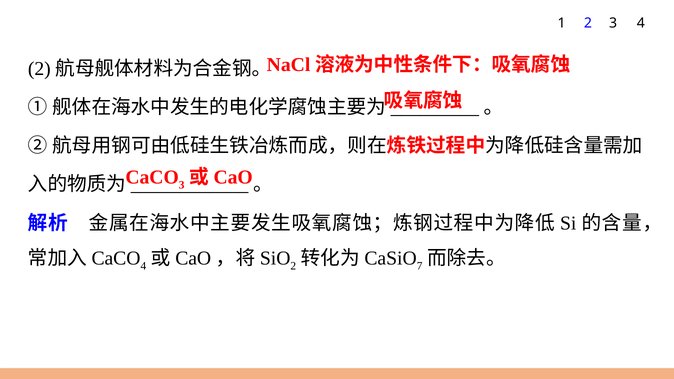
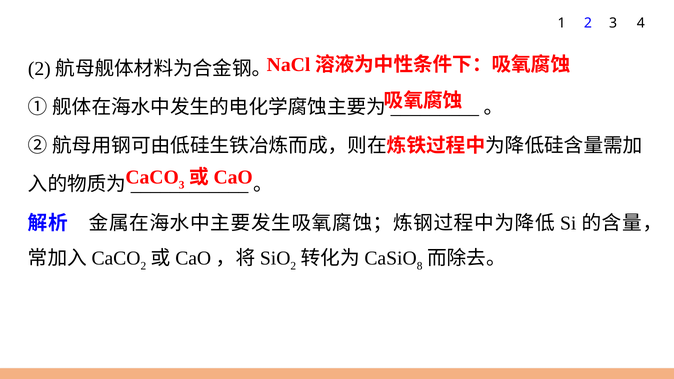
4: 4 -> 2 (143, 266)
7: 7 -> 8 (420, 266)
